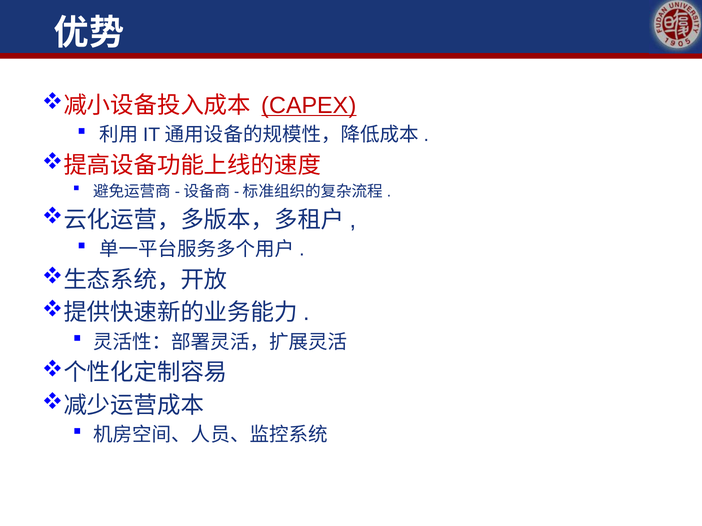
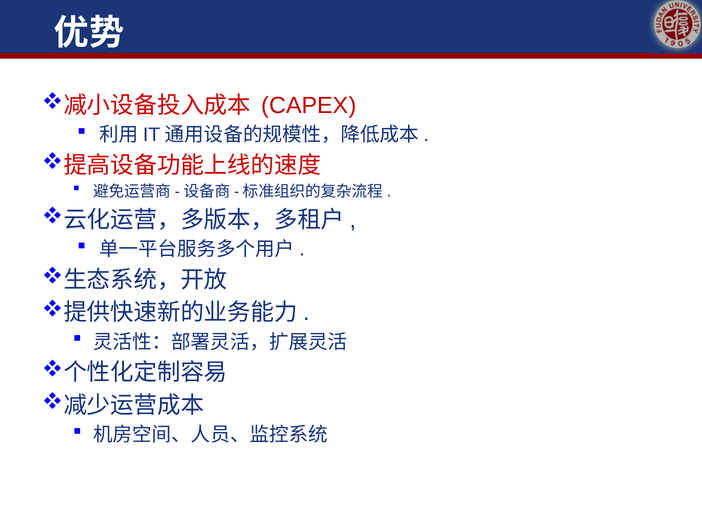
CAPEX underline: present -> none (309, 106)
